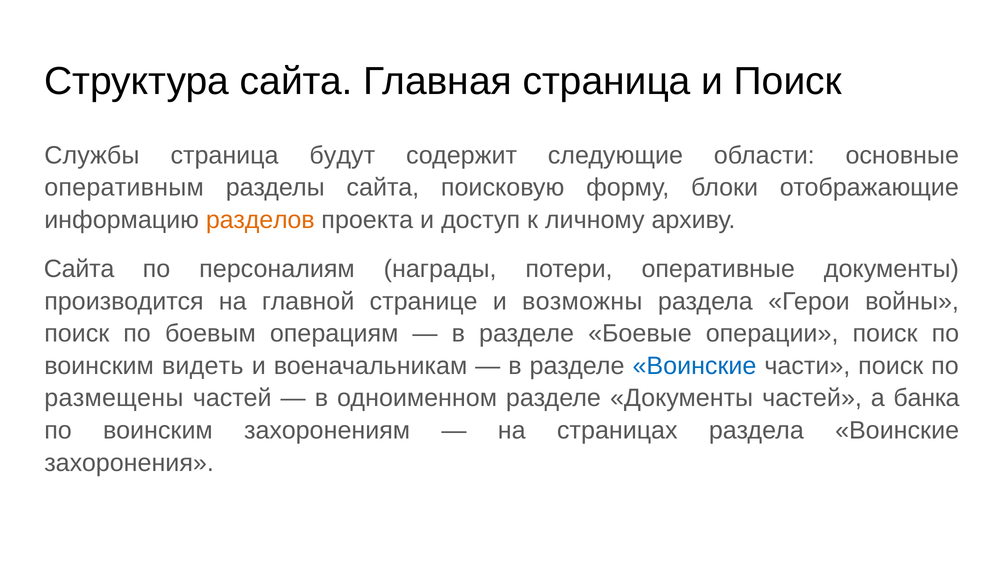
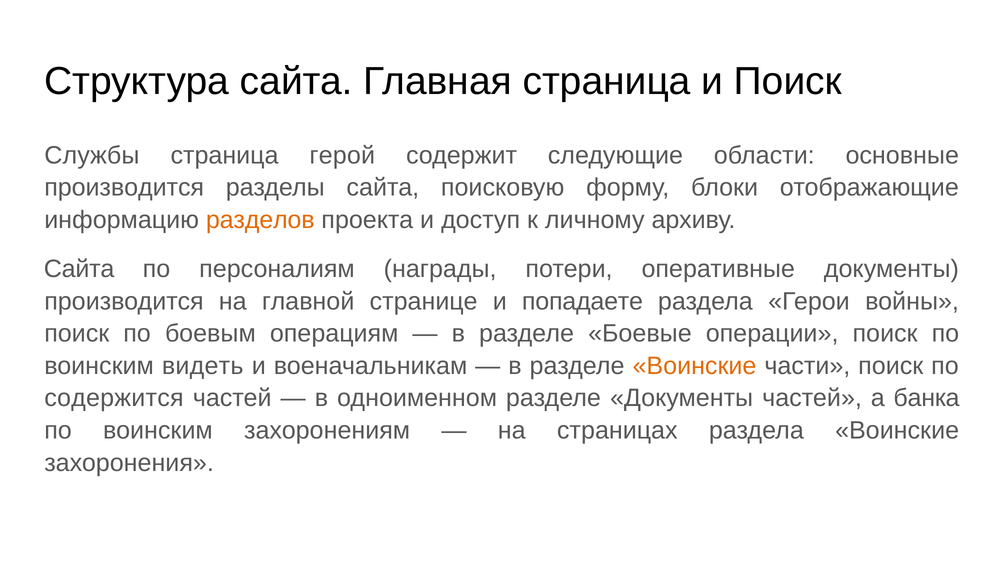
будут: будут -> герой (342, 155)
оперативным: оперативным -> производится (124, 188)
возможны: возможны -> попадаете (583, 301)
Воинские colour: blue -> orange (694, 366)
размещены: размещены -> содержится (114, 398)
